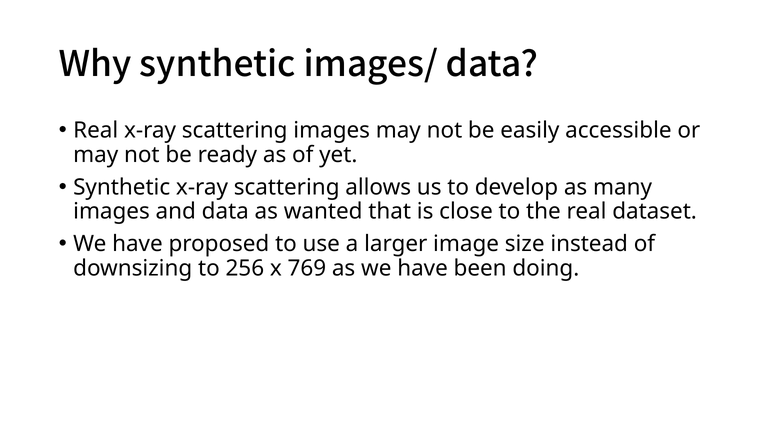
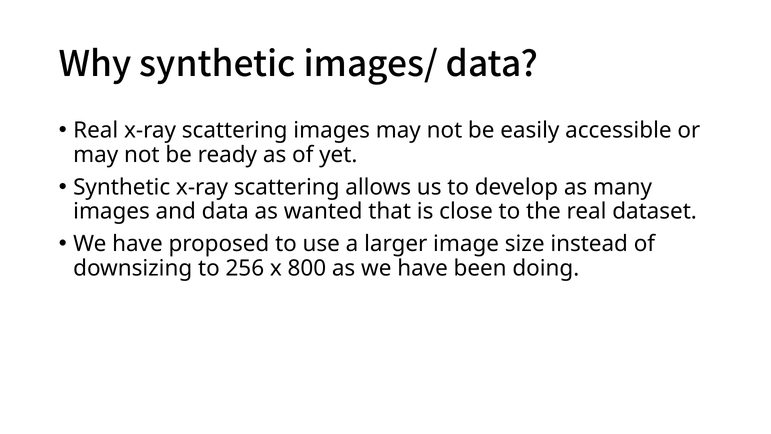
769: 769 -> 800 (307, 268)
